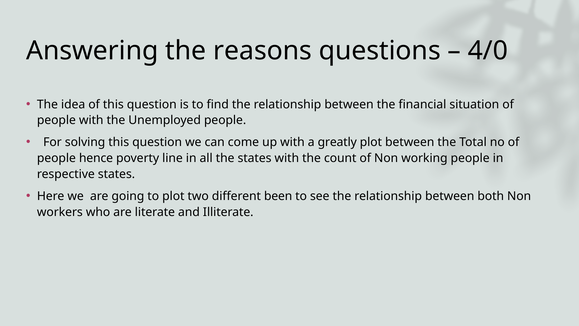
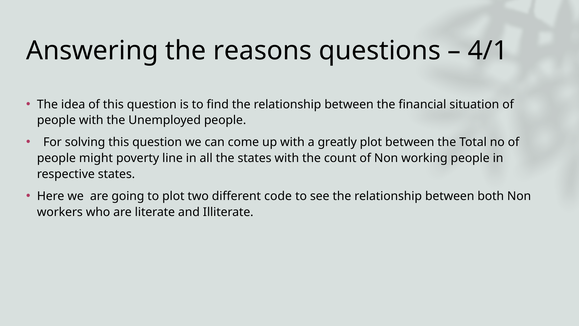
4/0: 4/0 -> 4/1 (488, 51)
hence: hence -> might (96, 158)
been: been -> code (278, 196)
